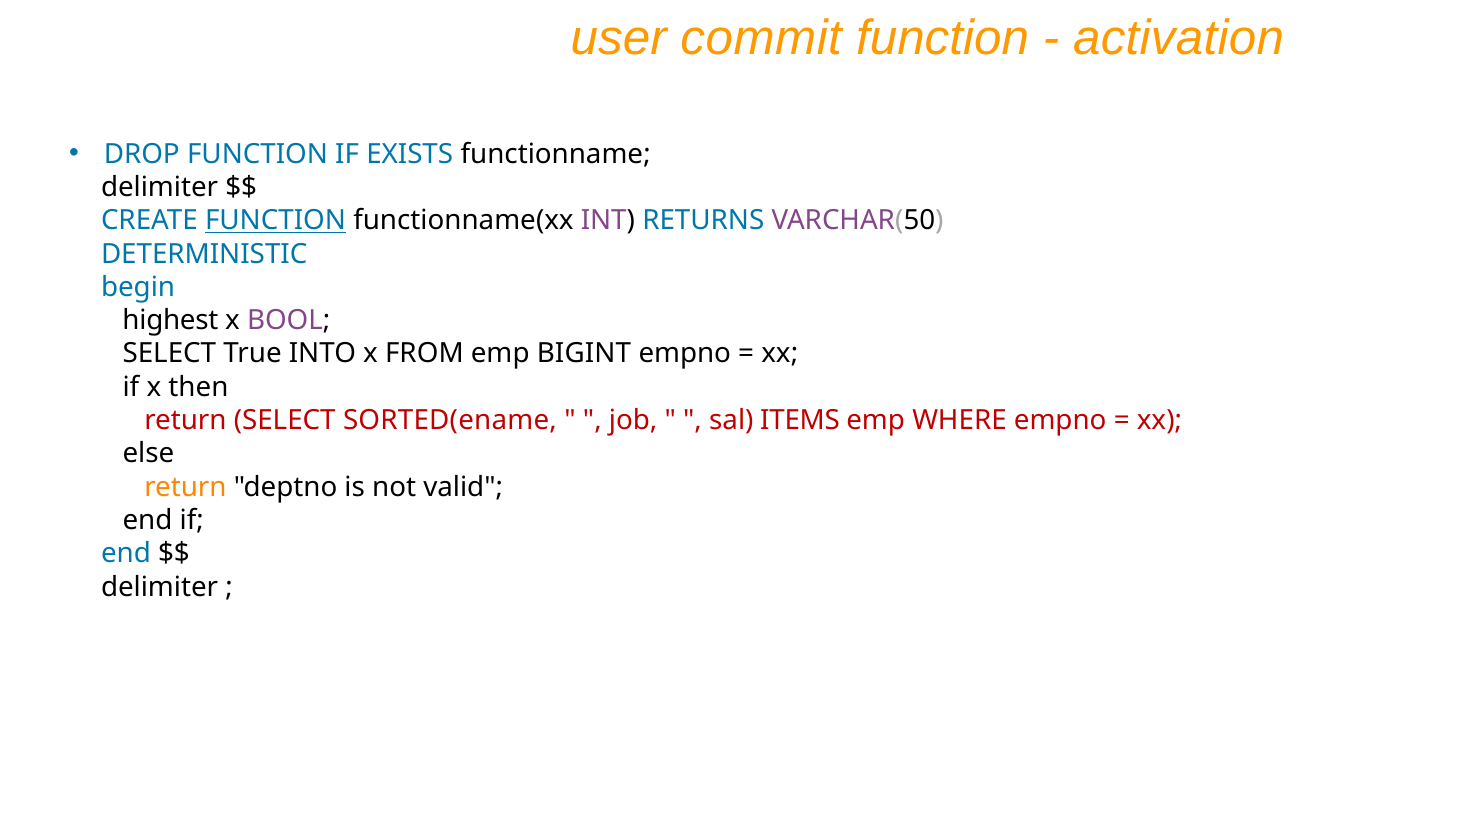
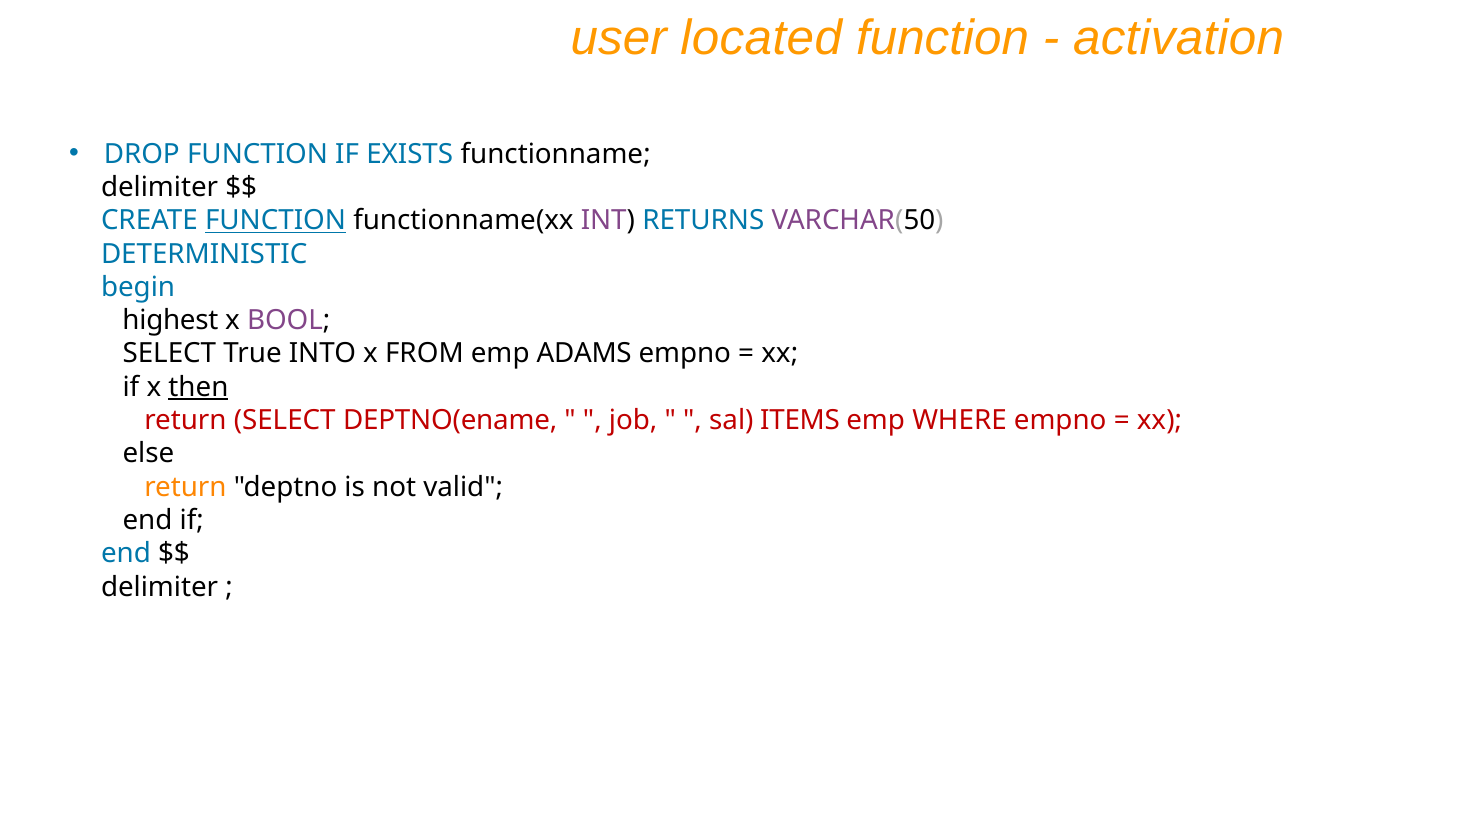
commit: commit -> located (761, 39)
BIGINT: BIGINT -> ADAMS (584, 354)
then underline: none -> present (198, 387)
SORTED(ename: SORTED(ename -> DEPTNO(ename (450, 420)
